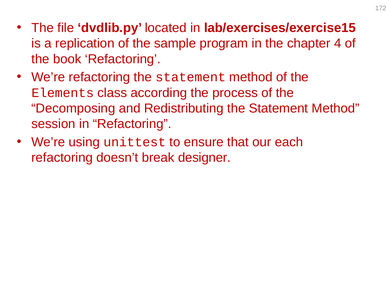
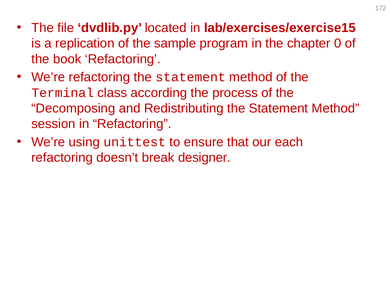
4: 4 -> 0 (338, 44)
Elements: Elements -> Terminal (63, 93)
